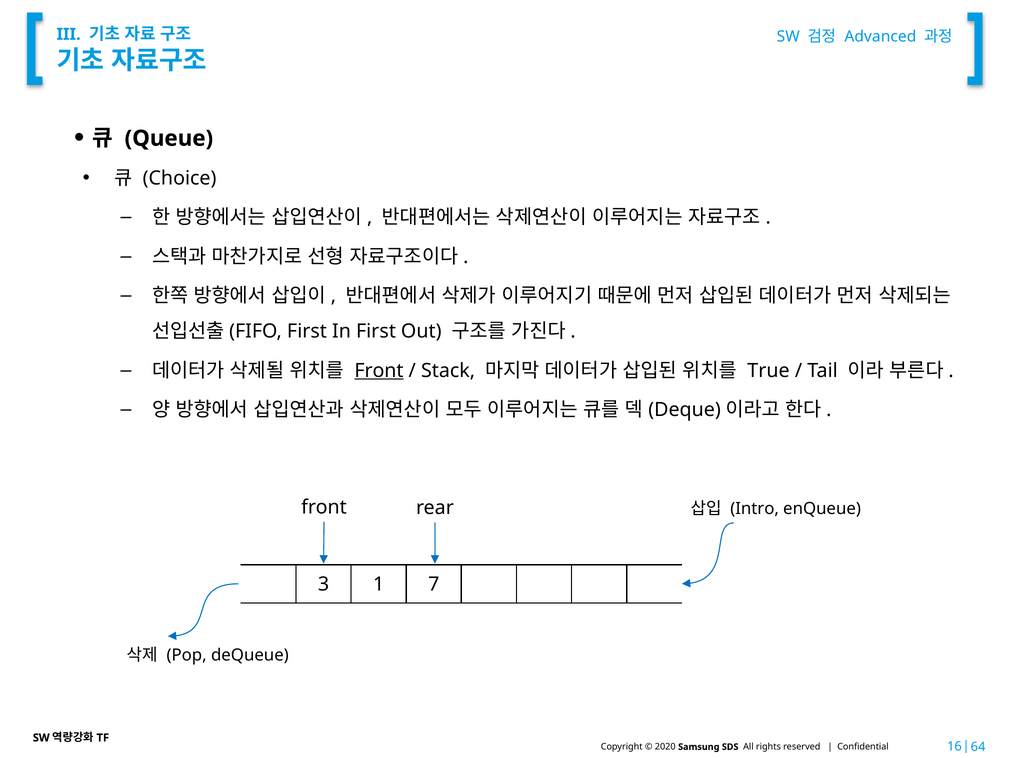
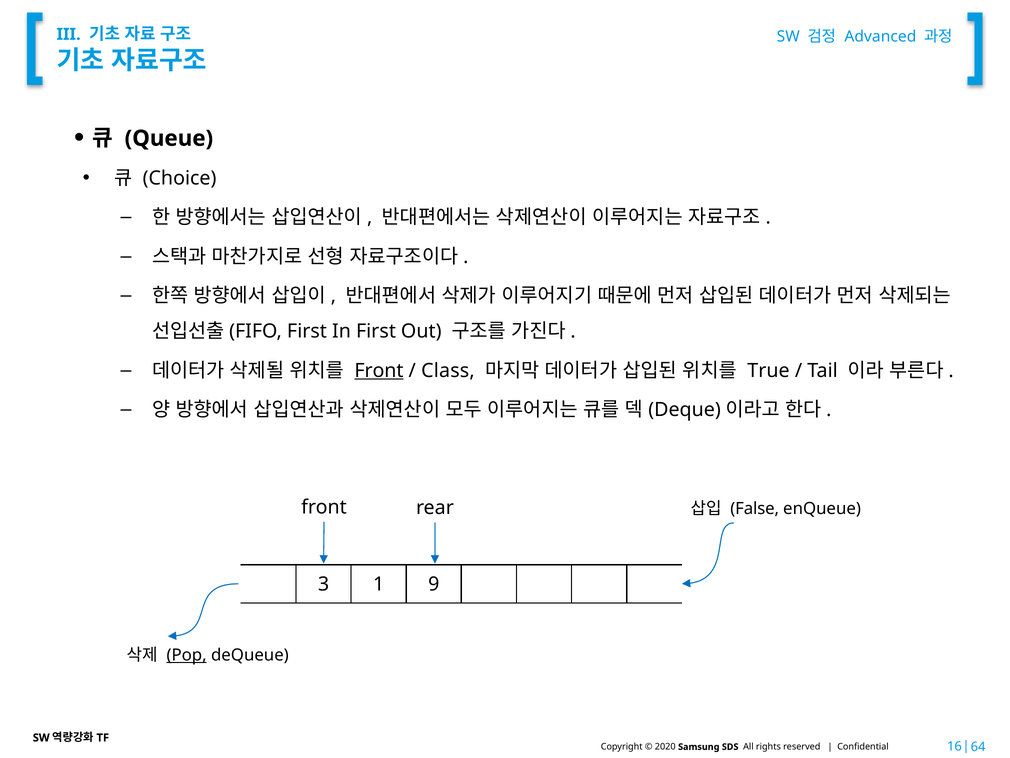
Stack: Stack -> Class (448, 370)
Intro: Intro -> False (755, 508)
7: 7 -> 9 (434, 584)
Pop underline: none -> present (187, 655)
